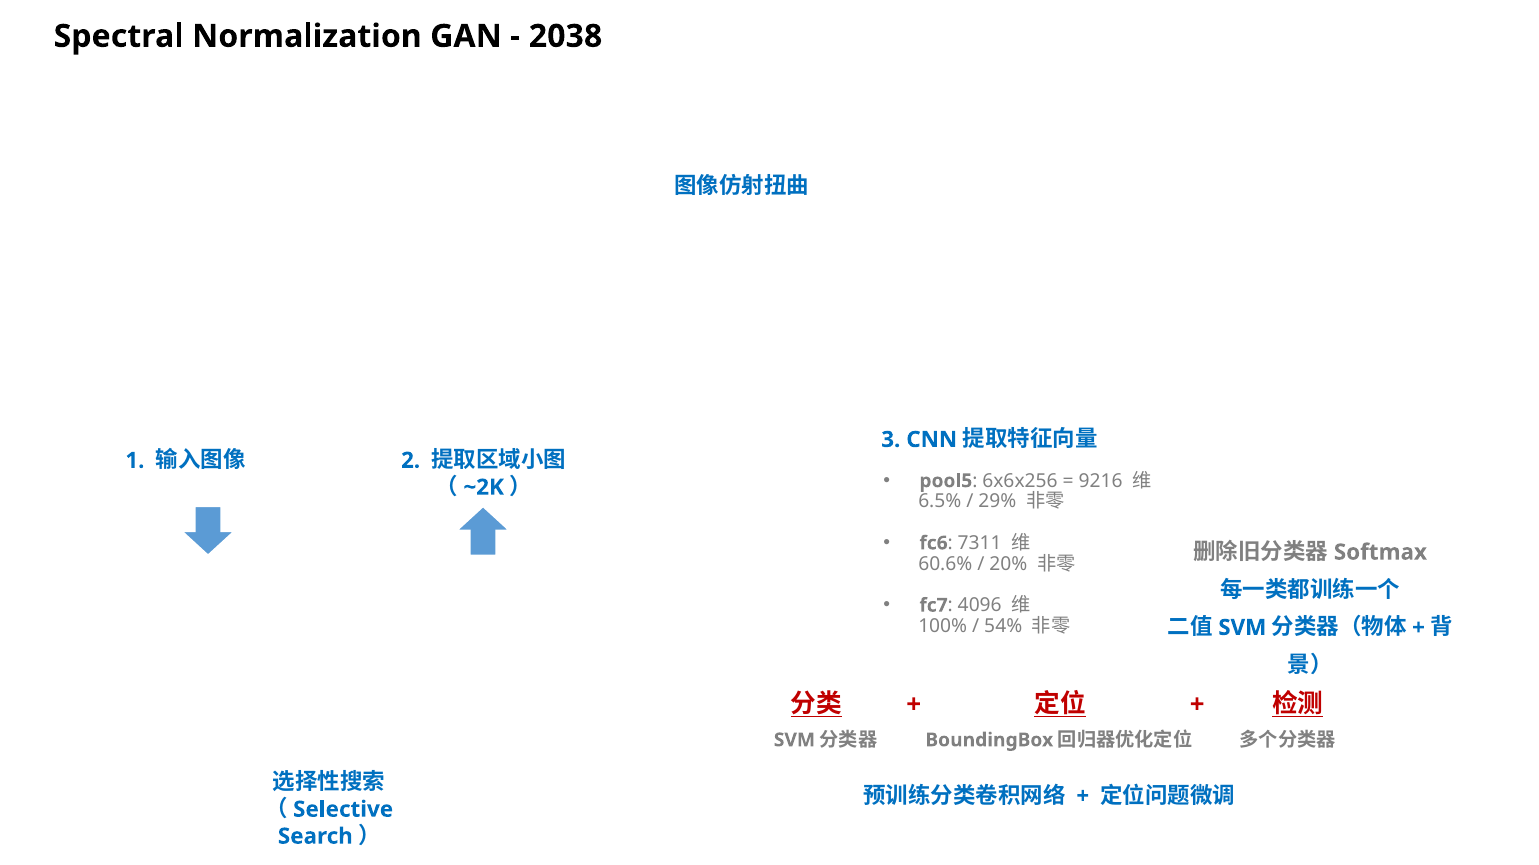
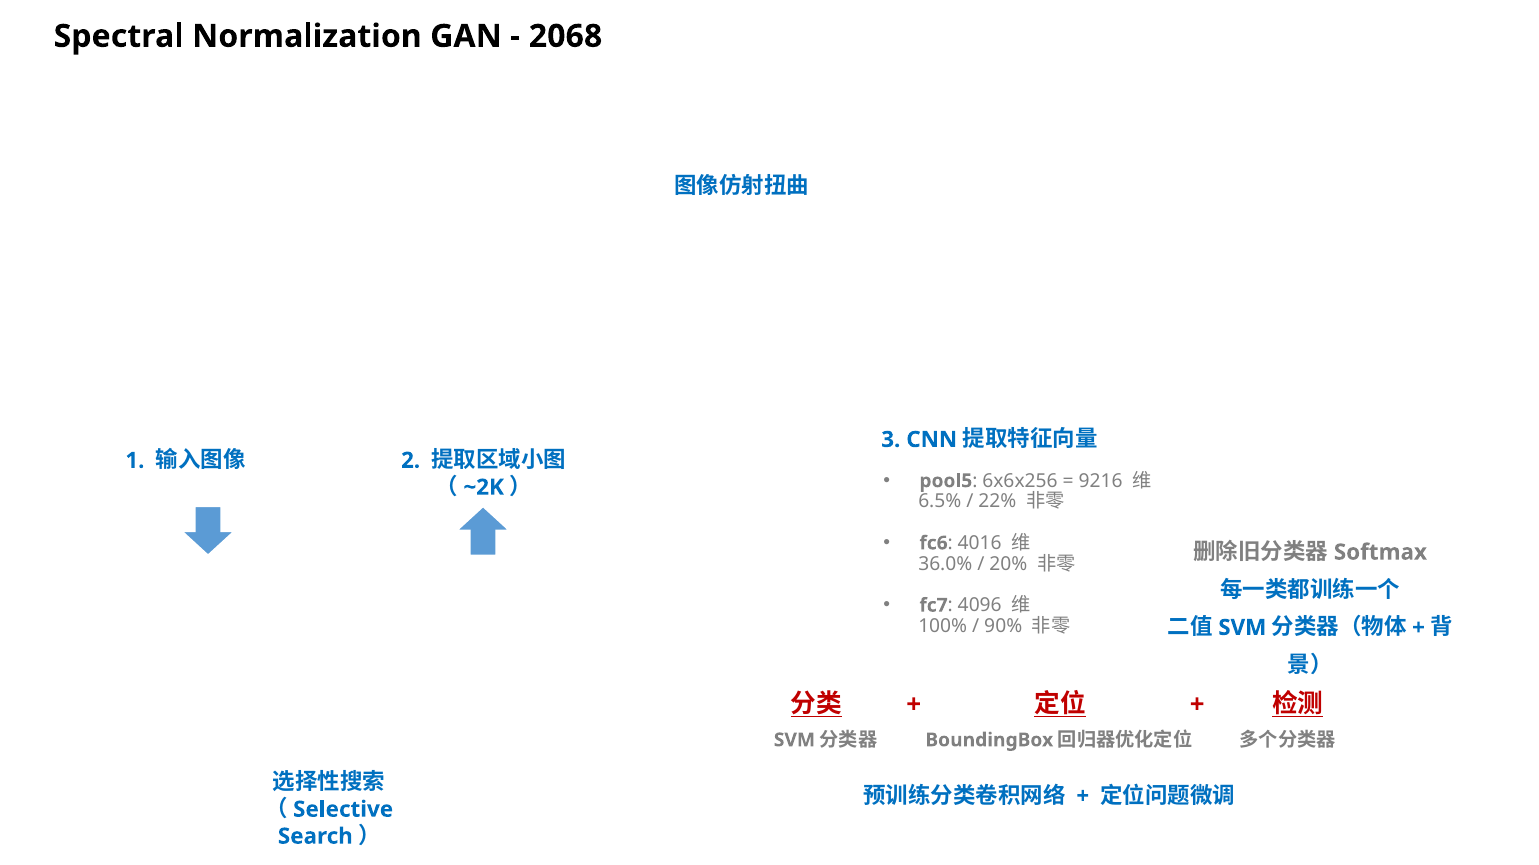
2038: 2038 -> 2068 (566, 36)
29%: 29% -> 22% (997, 502)
7311: 7311 -> 4016 (980, 544)
60.6%: 60.6% -> 36.0% (945, 564)
54%: 54% -> 90% (1003, 627)
